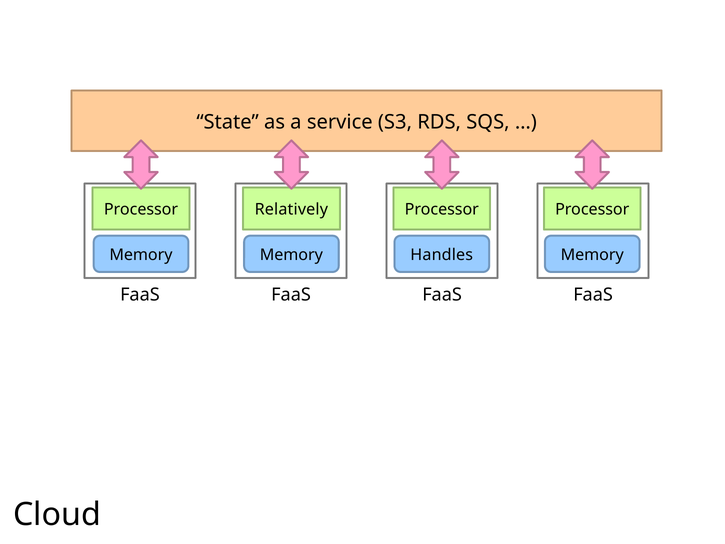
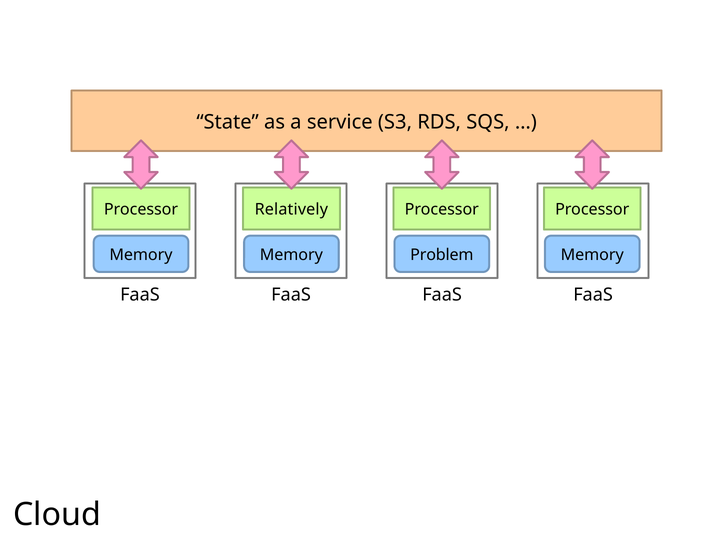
Handles: Handles -> Problem (442, 255)
